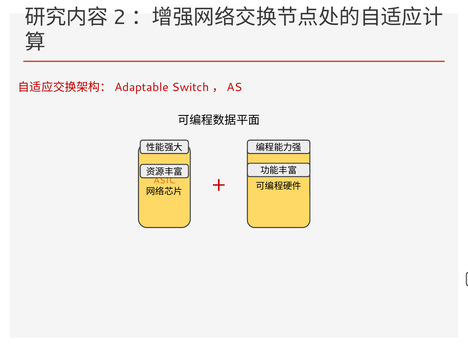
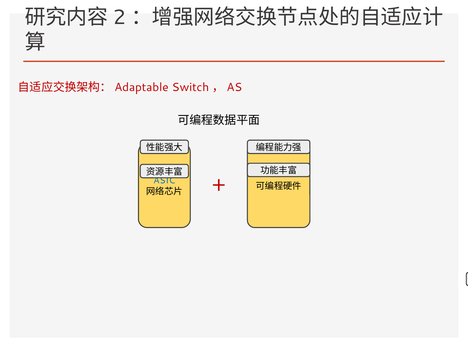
ASIC colour: orange -> blue (164, 181)
